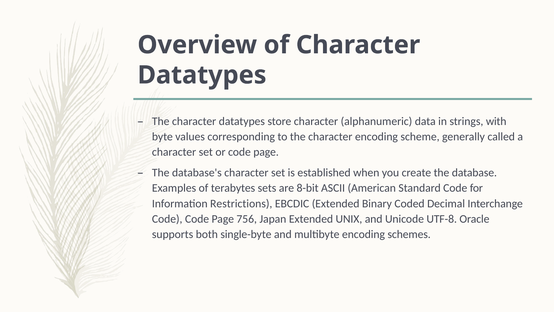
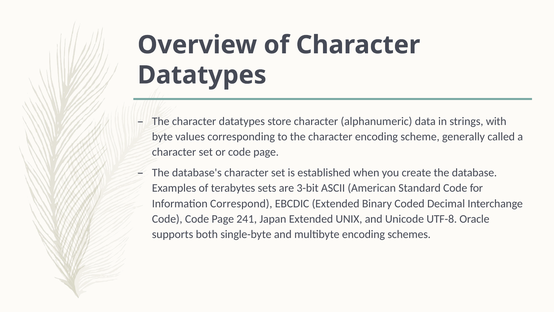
8-bit: 8-bit -> 3-bit (308, 188)
Restrictions: Restrictions -> Correspond (241, 203)
756: 756 -> 241 (247, 219)
